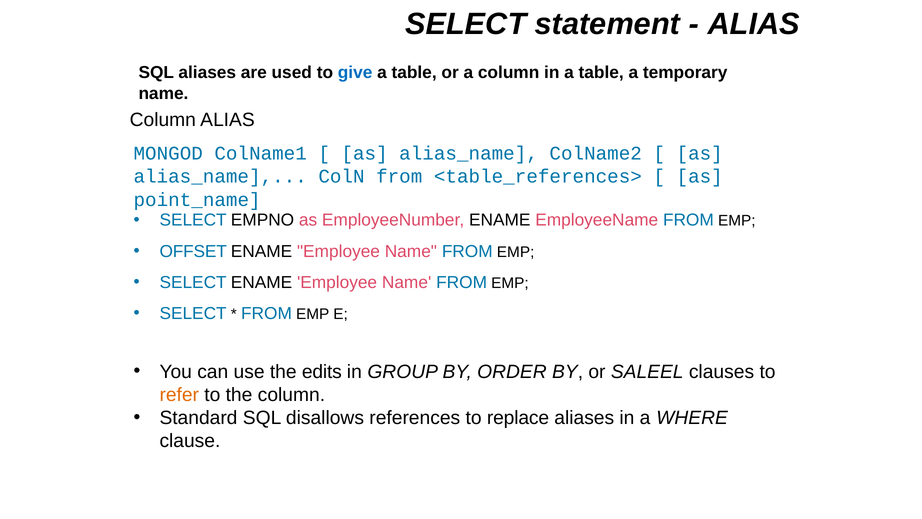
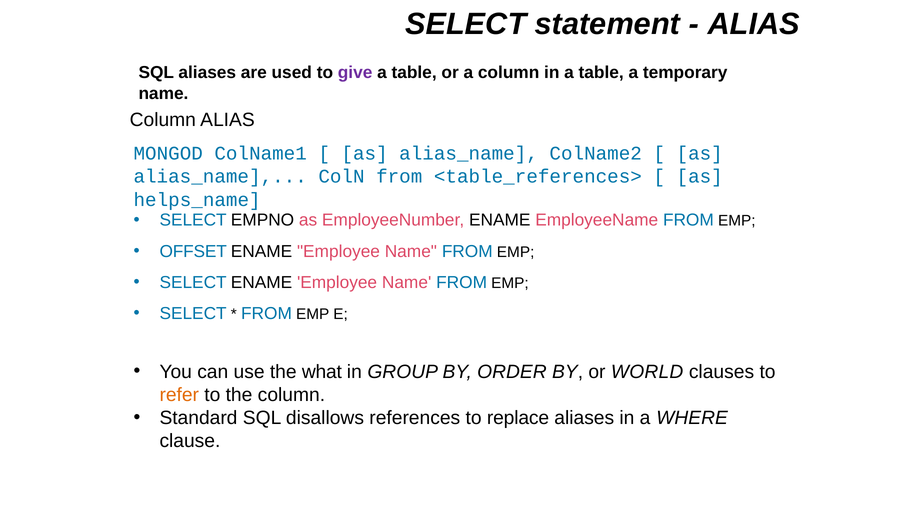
give colour: blue -> purple (355, 73)
point_name: point_name -> helps_name (197, 200)
edits: edits -> what (322, 371)
SALEEL: SALEEL -> WORLD (647, 371)
